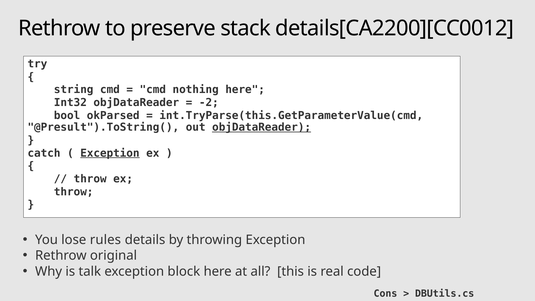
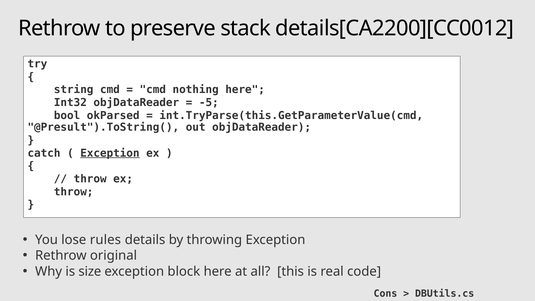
-2: -2 -> -5 (209, 103)
objDataReader underline: present -> none (262, 127)
talk: talk -> size (90, 271)
